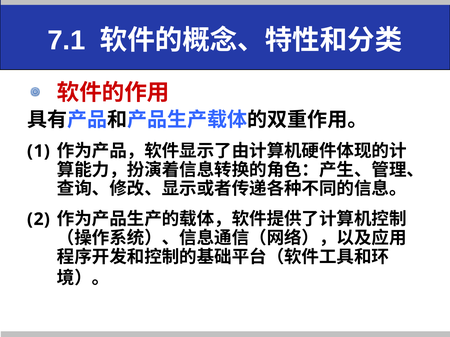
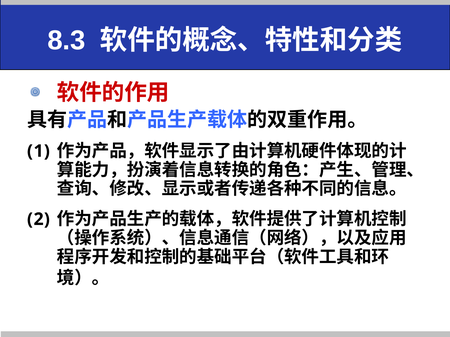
7.1: 7.1 -> 8.3 (66, 40)
